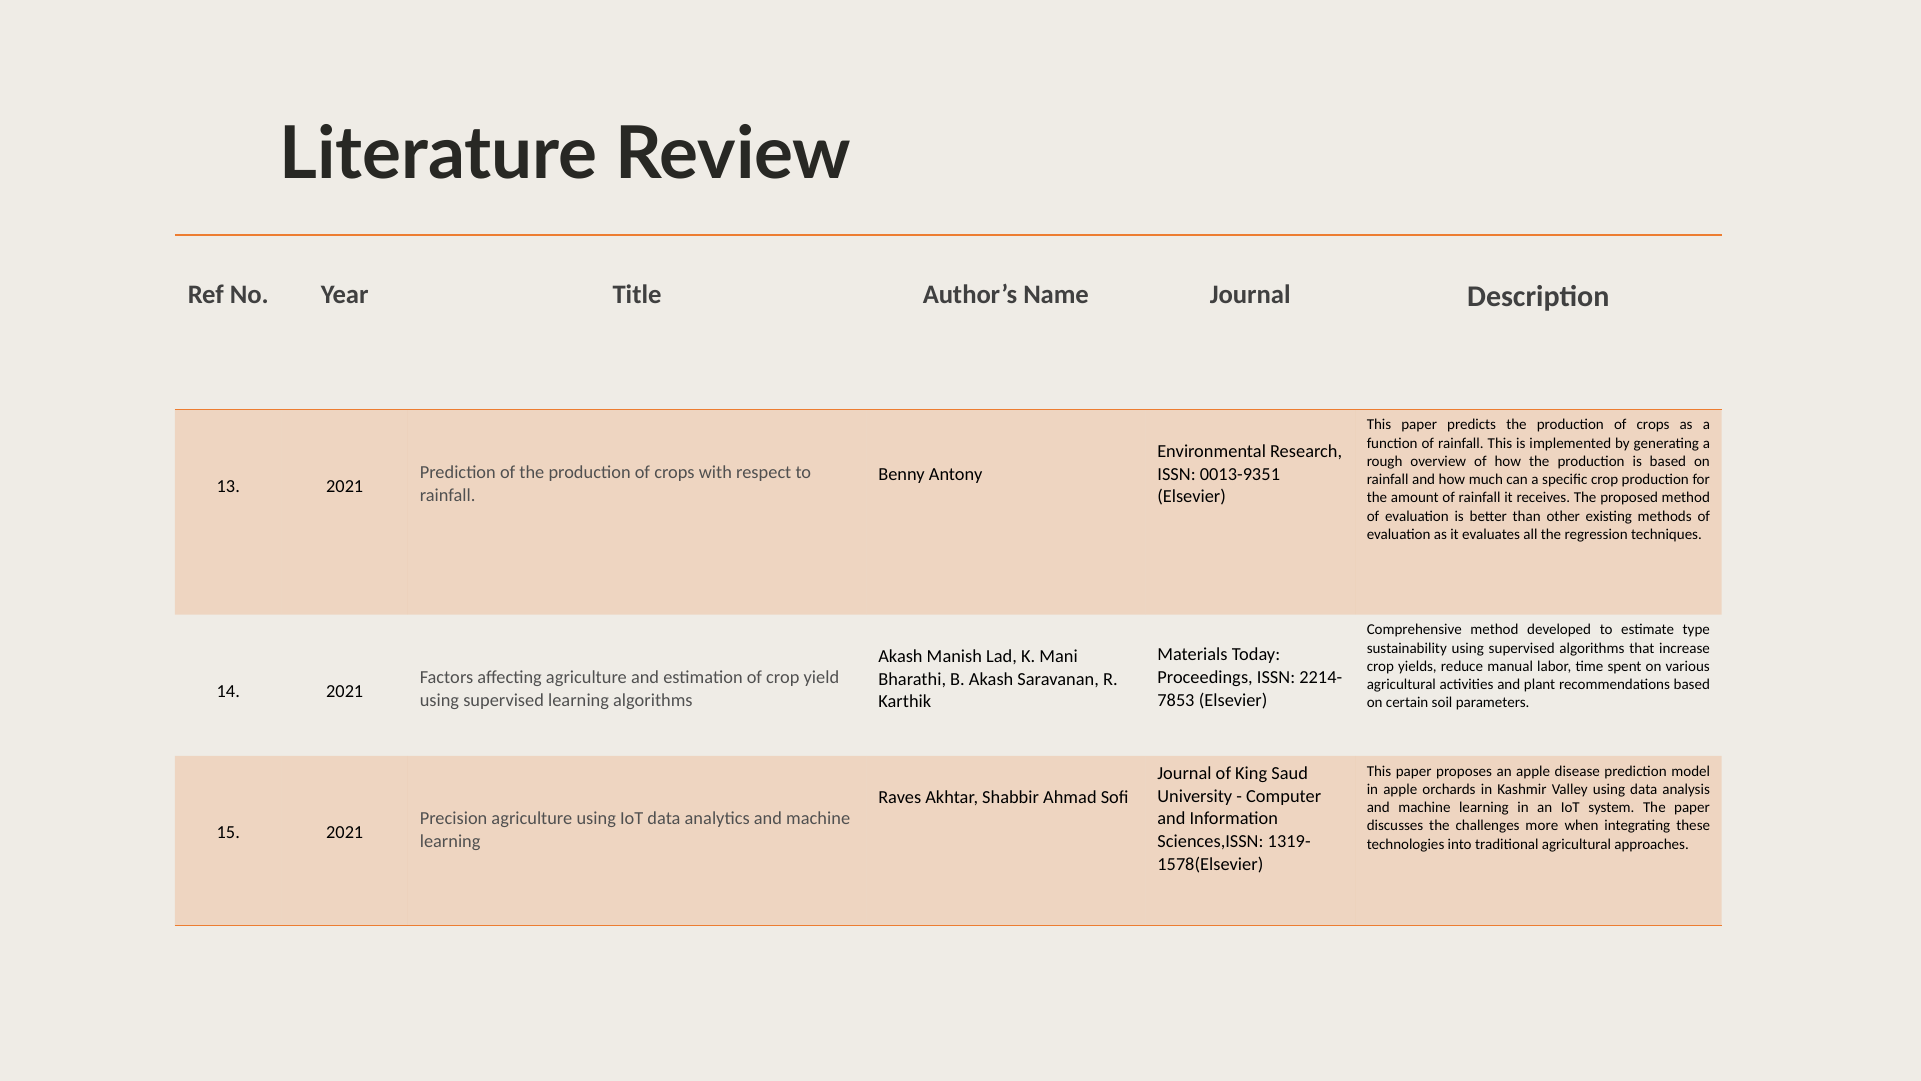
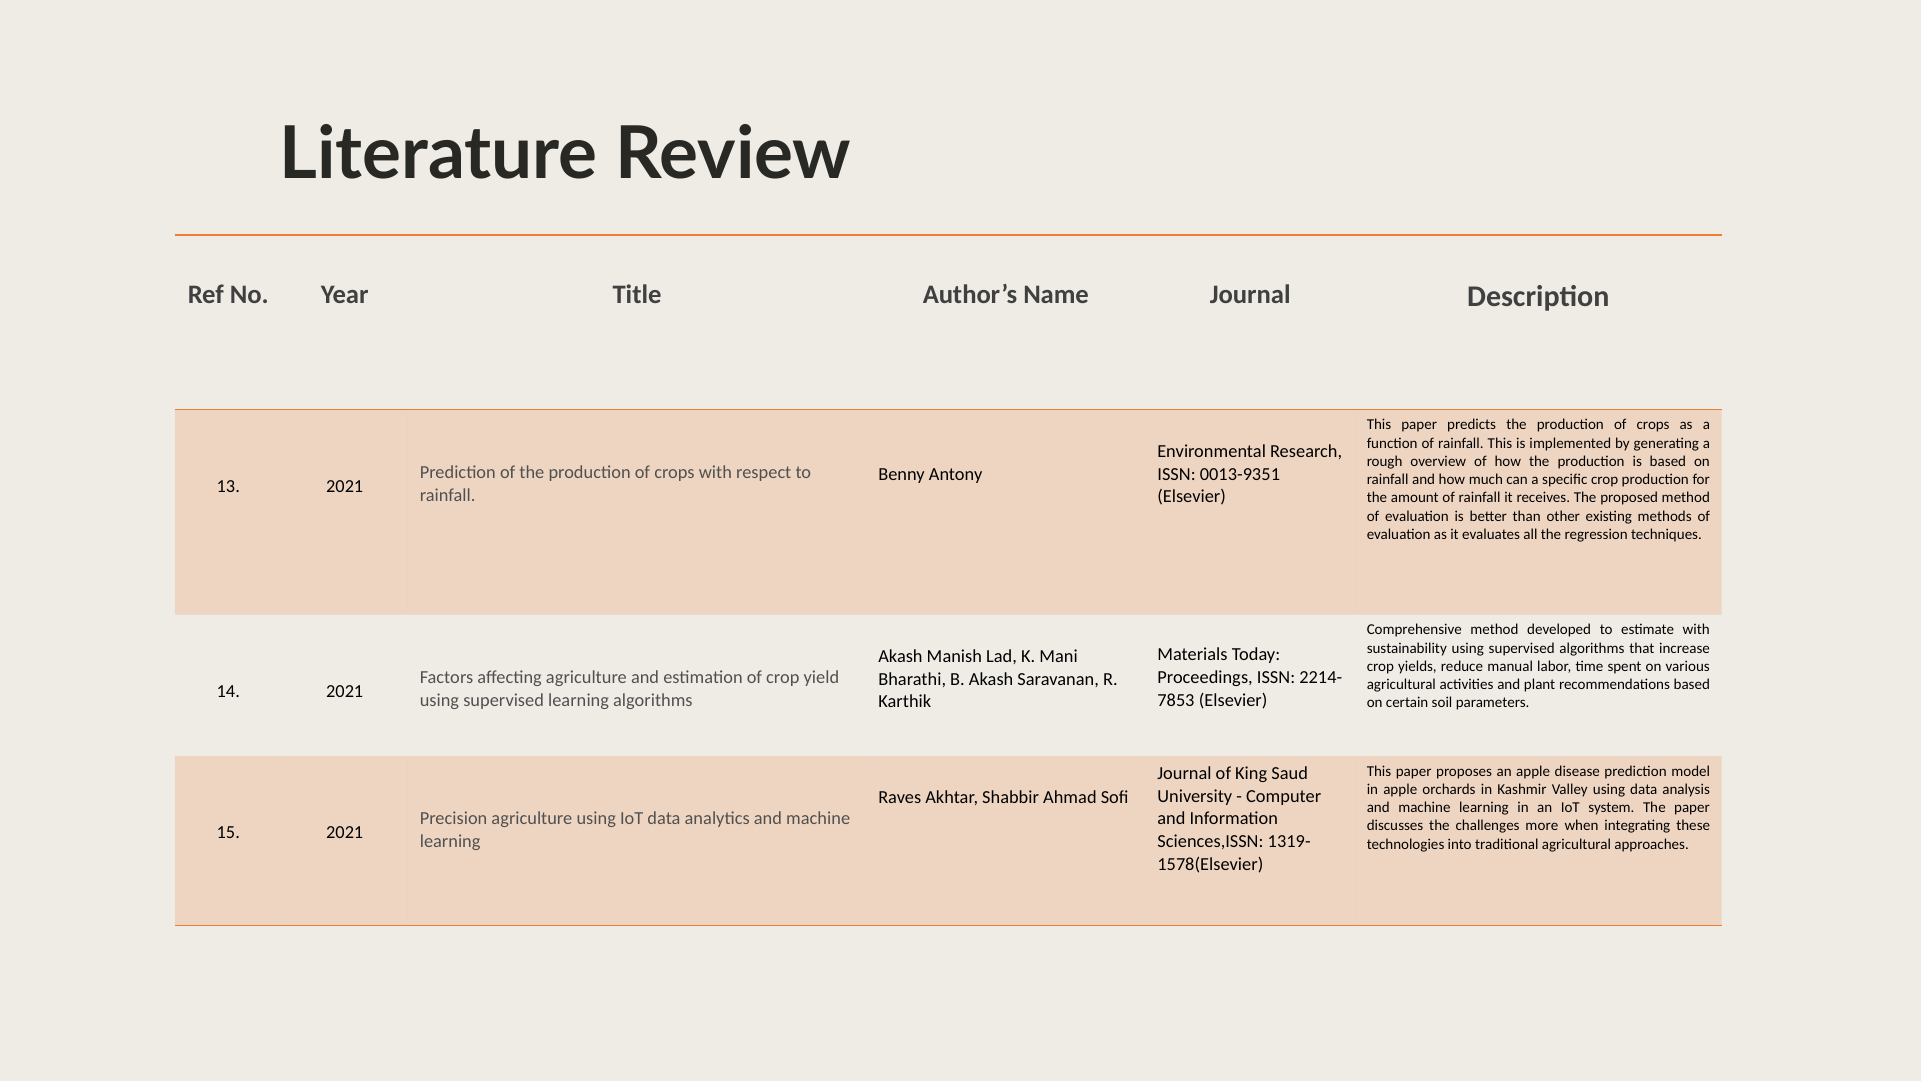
estimate type: type -> with (1696, 630)
